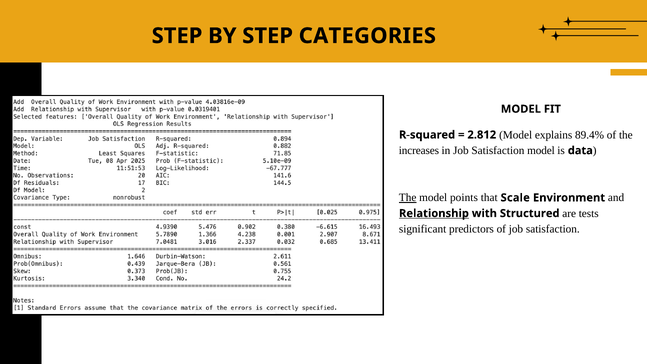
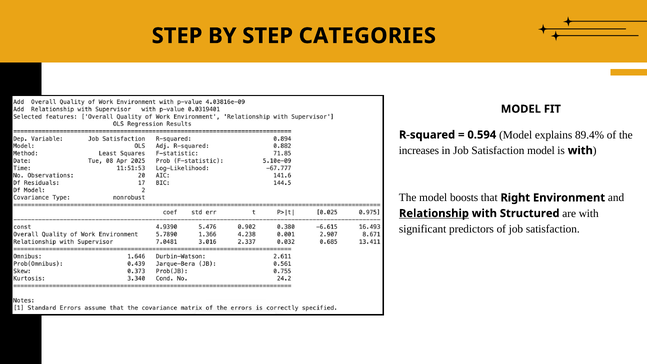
2.812: 2.812 -> 0.594 (482, 135)
is data: data -> with (580, 151)
The underline: present -> none (408, 198)
points: points -> boosts (464, 198)
Scale: Scale -> Right (515, 198)
are tests: tests -> with (589, 213)
